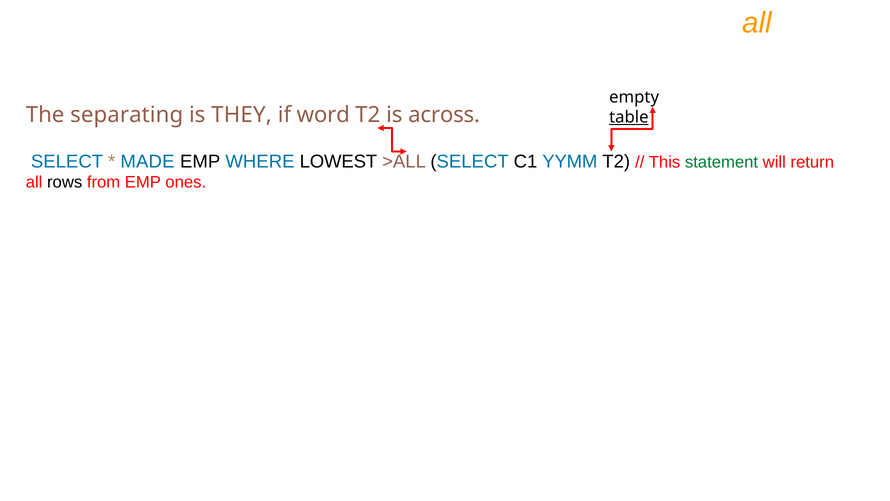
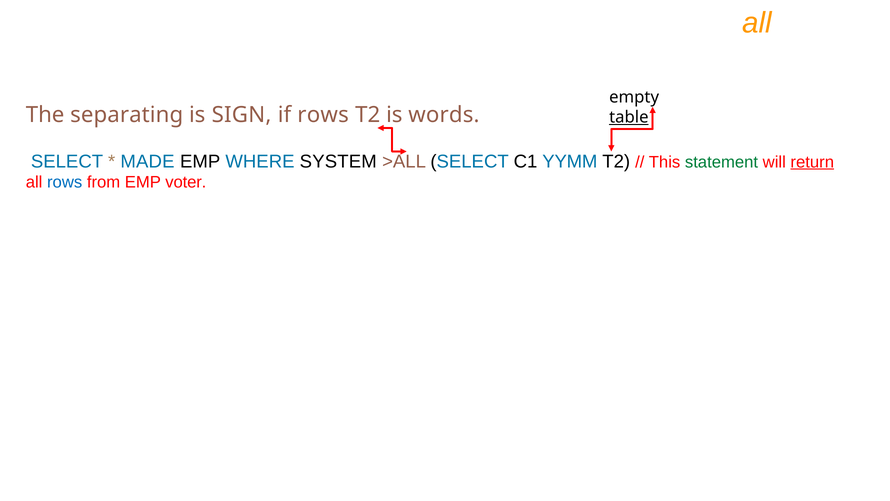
THEY: THEY -> SIGN (242, 115)
if word: word -> rows (323, 115)
across: across -> words (444, 115)
LOWEST: LOWEST -> SYSTEM (338, 161)
return underline: none -> present (812, 162)
rows colour: black -> blue (65, 182)
ones: ones -> voter (186, 182)
